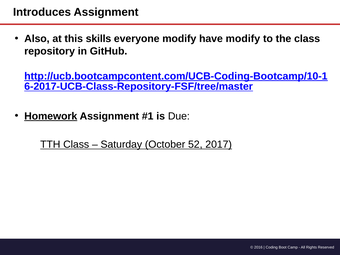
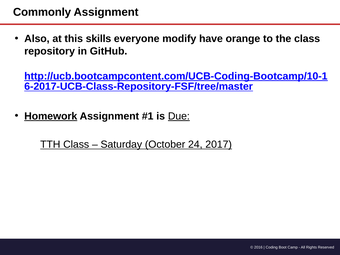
Introduces: Introduces -> Commonly (42, 12)
have modify: modify -> orange (243, 39)
Due underline: none -> present (179, 116)
52: 52 -> 24 (195, 145)
